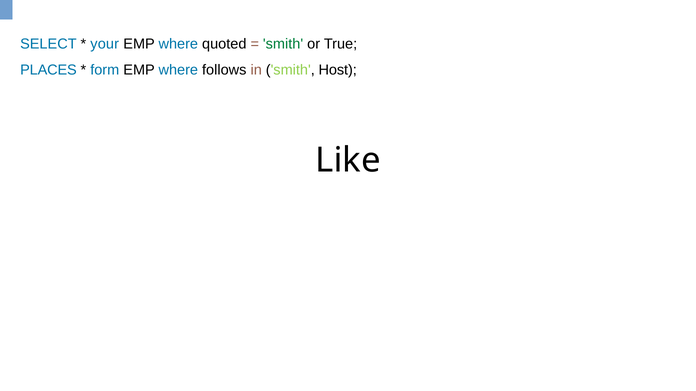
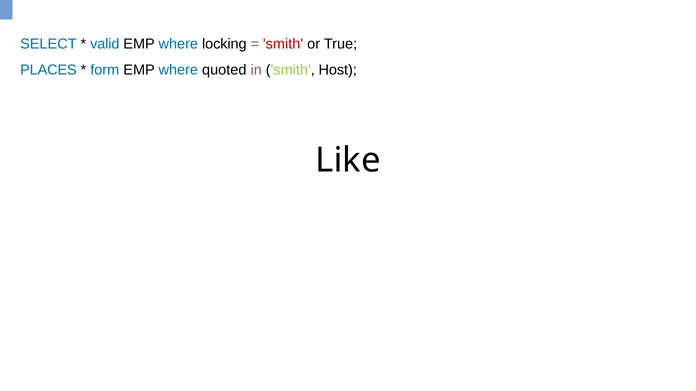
your: your -> valid (105, 44)
quoted: quoted -> locking (224, 44)
smith colour: green -> red (283, 44)
follows: follows -> quoted (224, 70)
